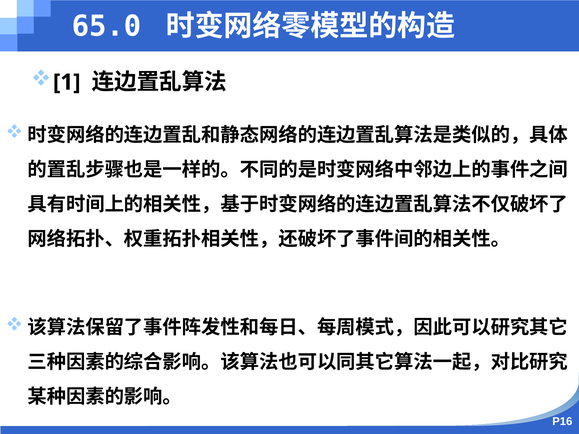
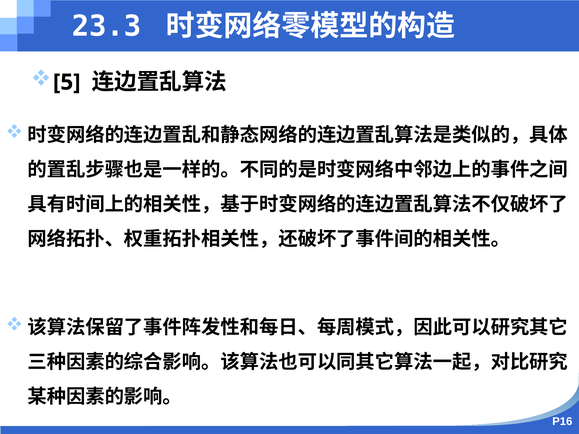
65.0: 65.0 -> 23.3 (107, 26)
1: 1 -> 5 (67, 82)
